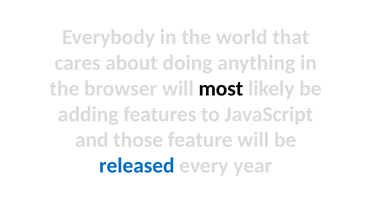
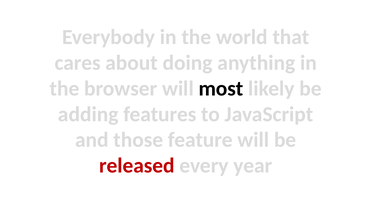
released colour: blue -> red (137, 166)
